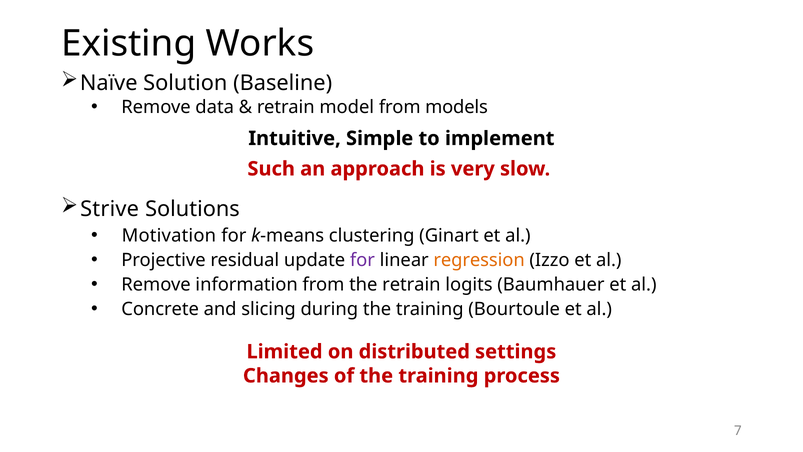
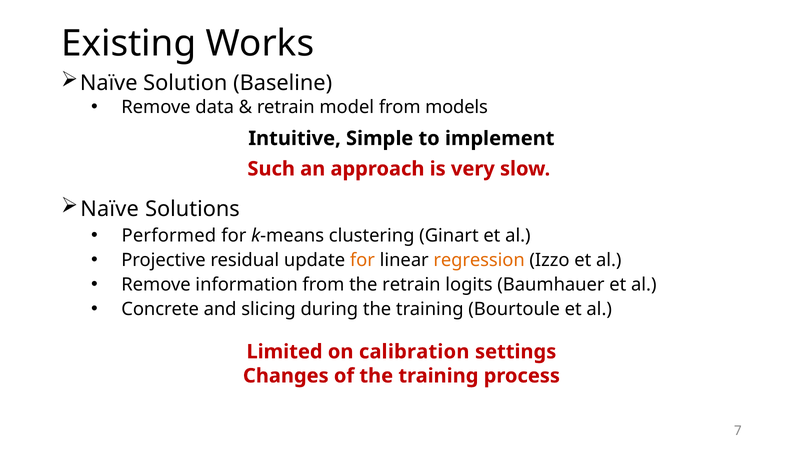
Strive: Strive -> Naïve (110, 209)
Motivation: Motivation -> Performed (169, 235)
for colour: purple -> orange (362, 260)
distributed: distributed -> calibration (414, 351)
